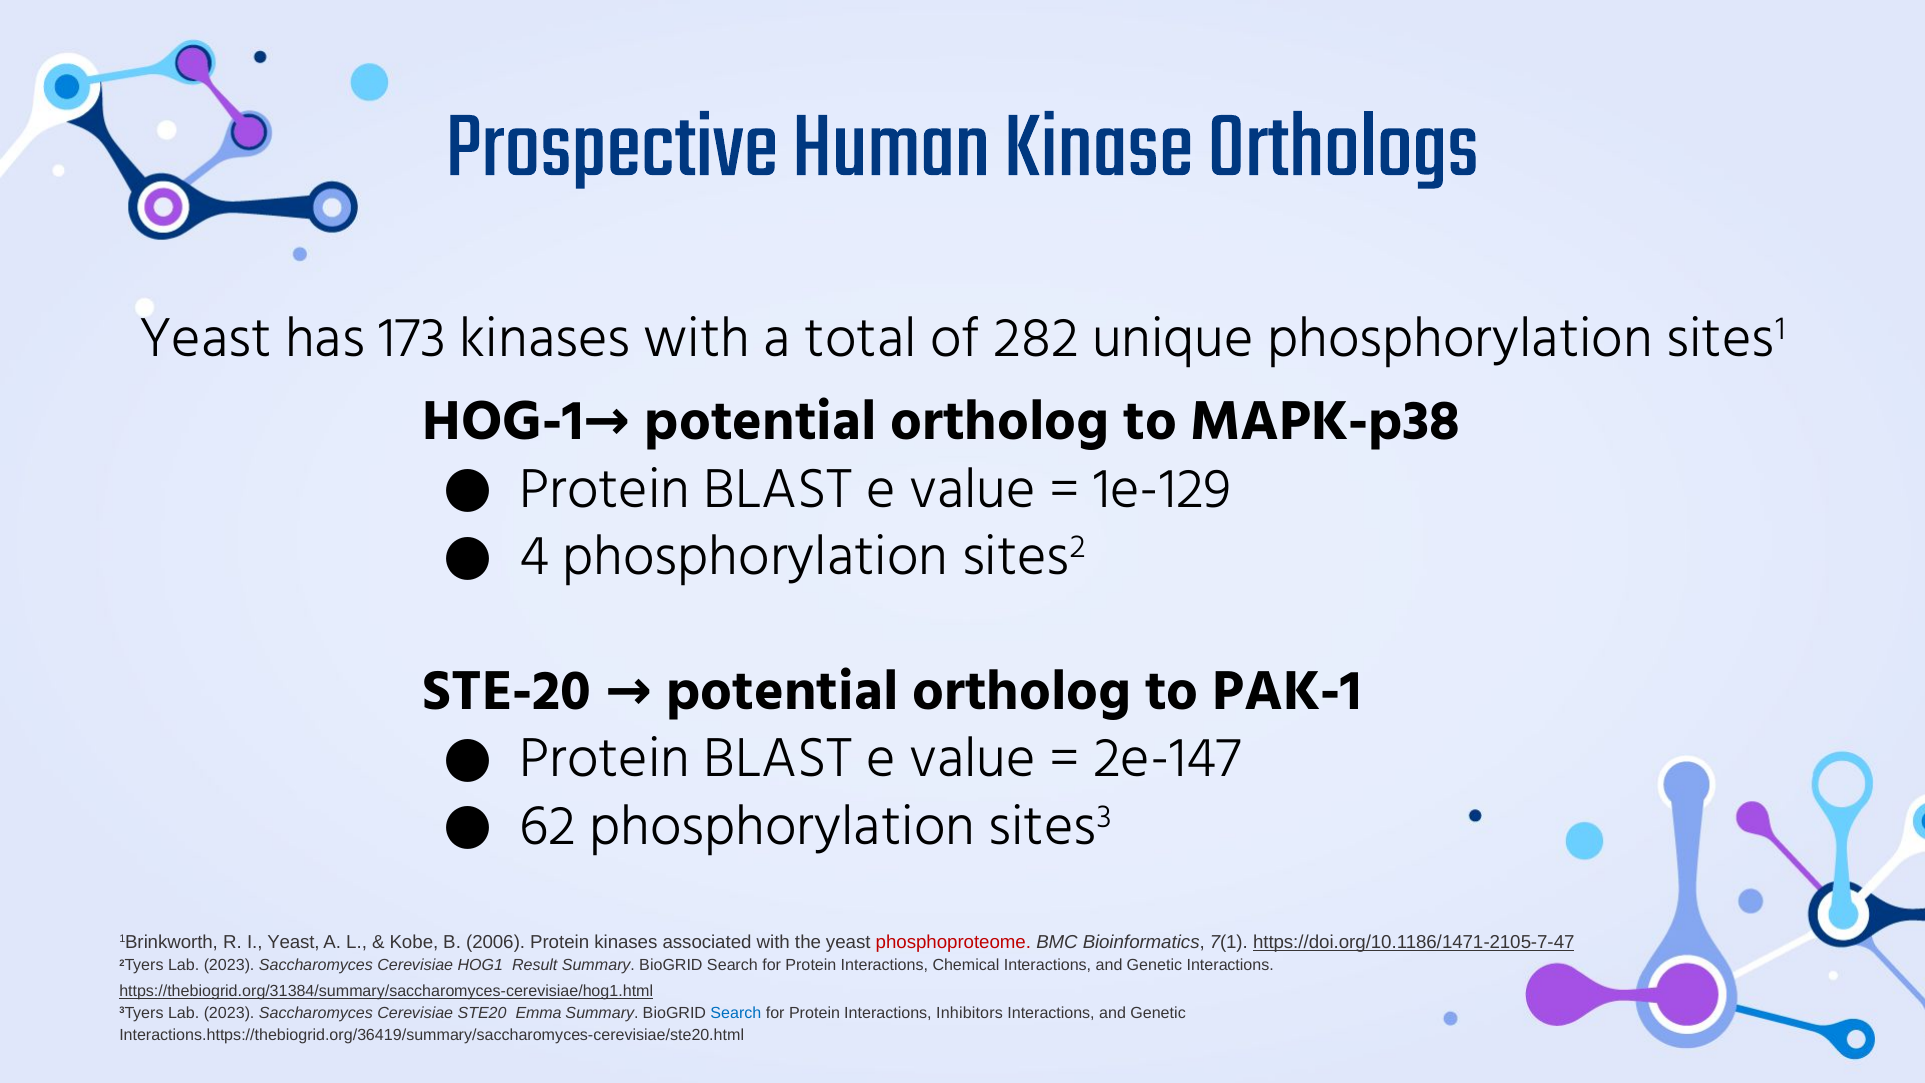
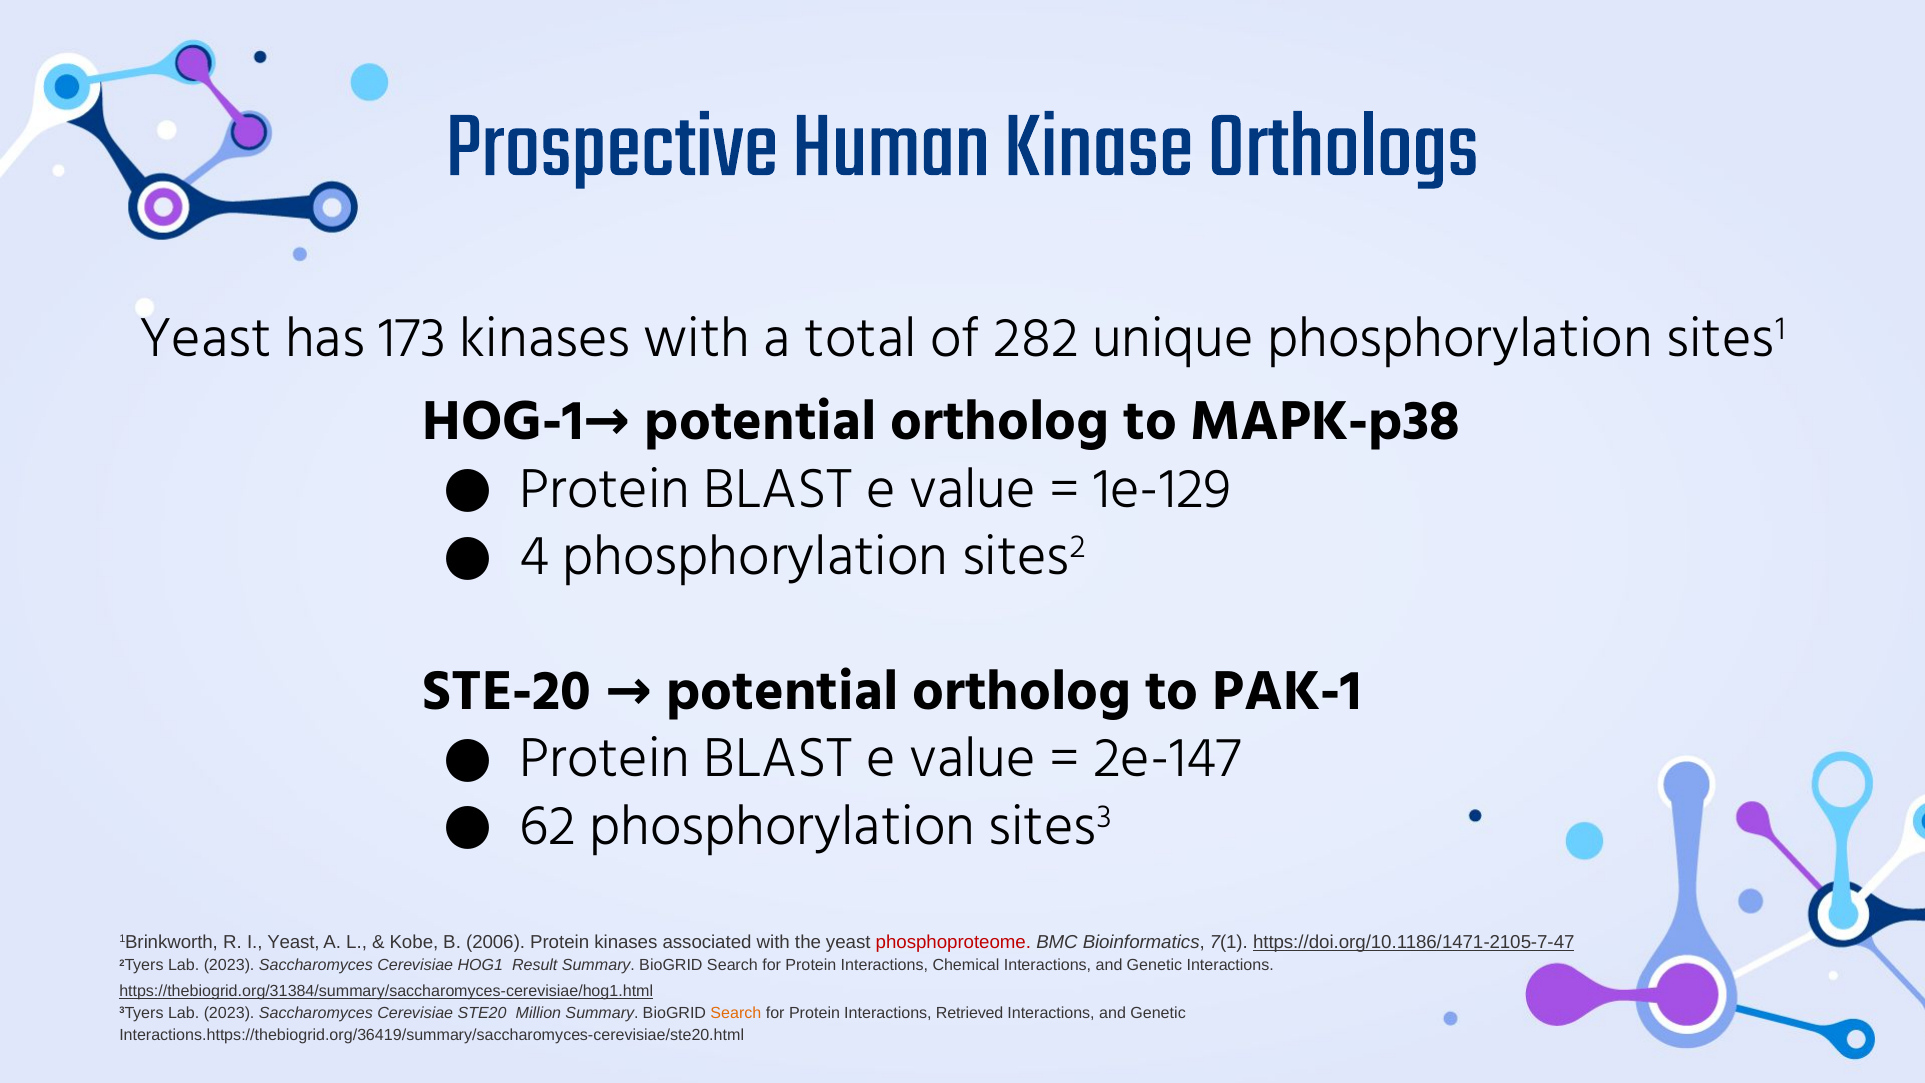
Emma: Emma -> Million (538, 1013)
Search colour: blue -> orange (736, 1013)
Inhibitors: Inhibitors -> Retrieved (970, 1013)
